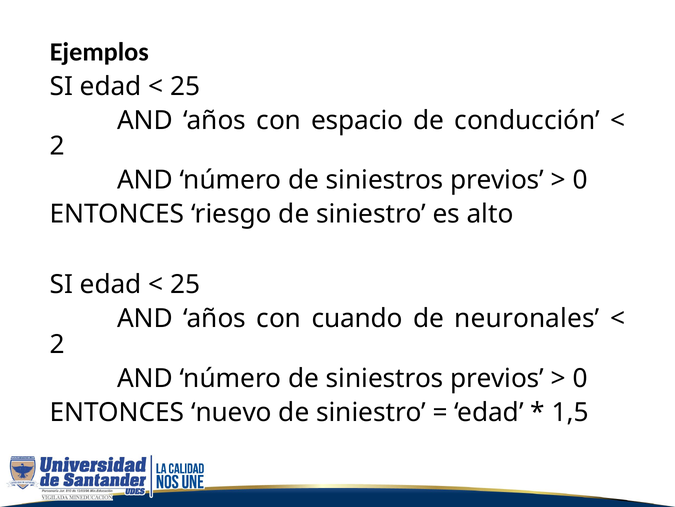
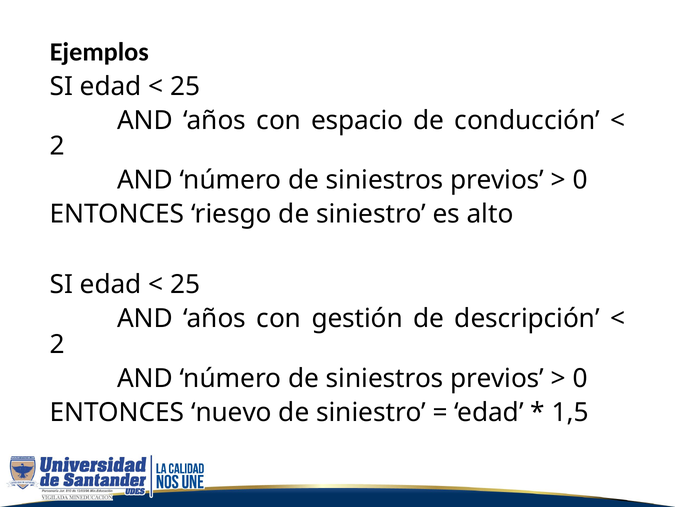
cuando: cuando -> gestión (357, 318)
neuronales: neuronales -> descripción (527, 318)
